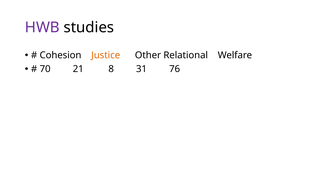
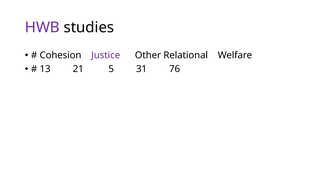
Justice colour: orange -> purple (106, 55)
70: 70 -> 13 (45, 69)
8: 8 -> 5 (111, 69)
